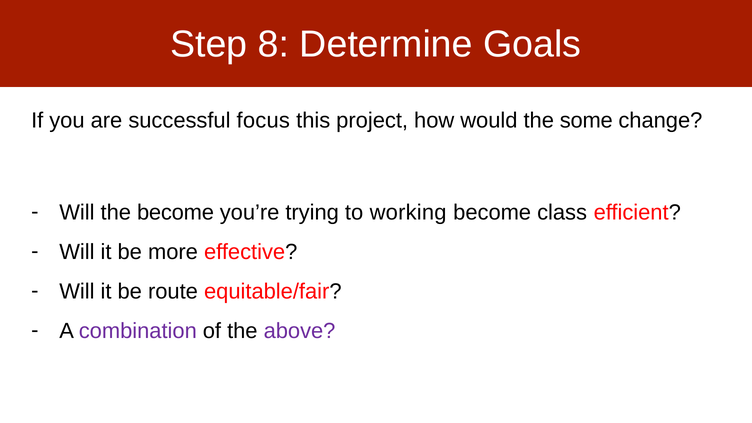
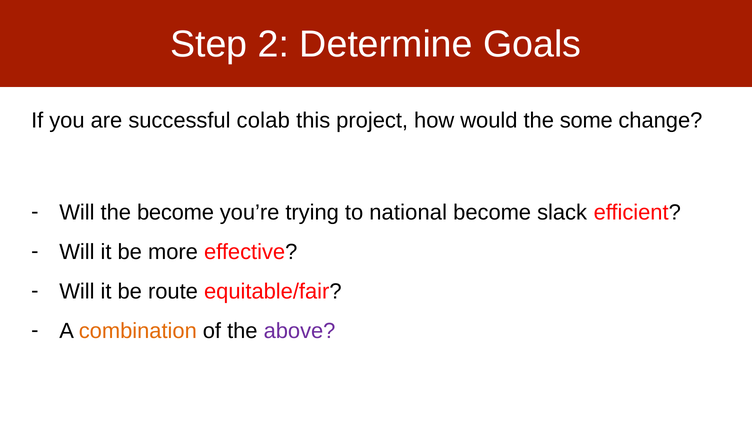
8: 8 -> 2 (273, 44)
focus: focus -> colab (263, 121)
working: working -> national (408, 213)
class: class -> slack (562, 213)
combination colour: purple -> orange (138, 331)
